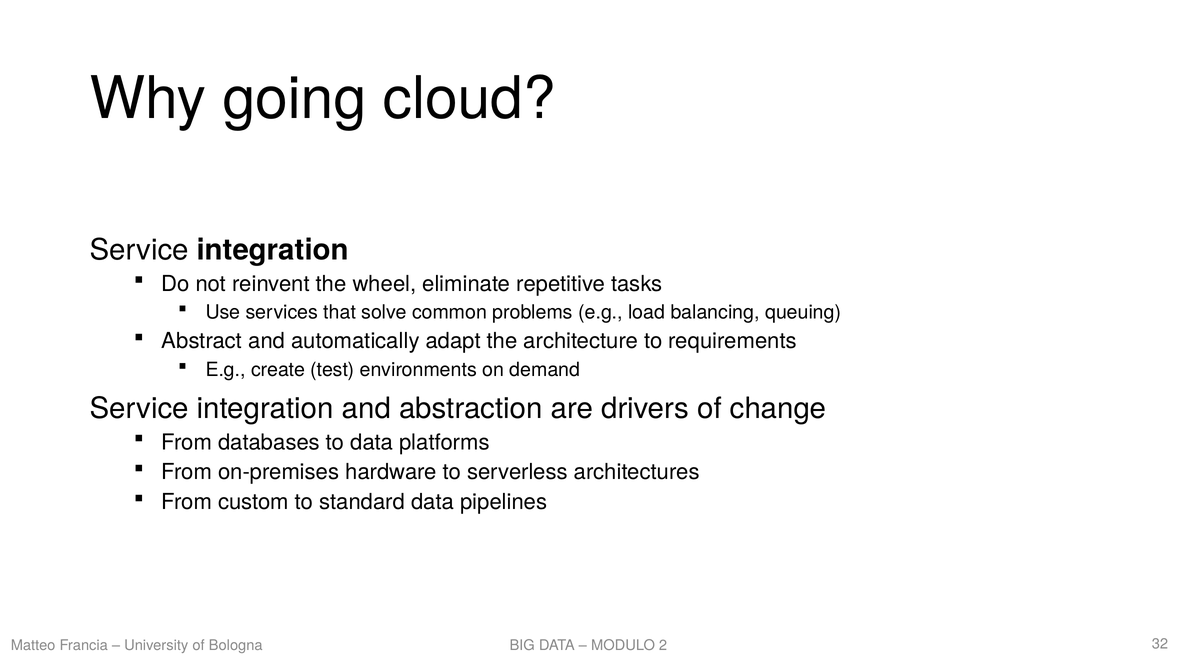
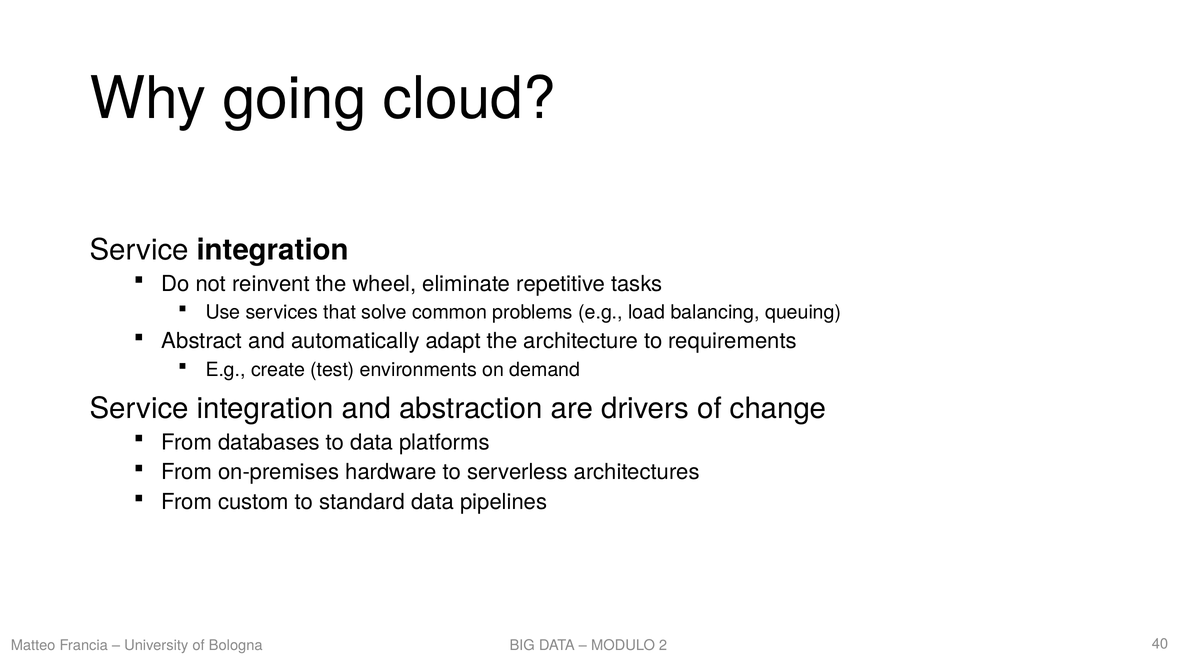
32: 32 -> 40 (1160, 644)
